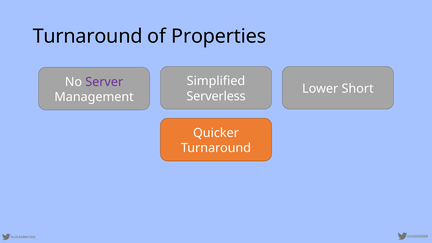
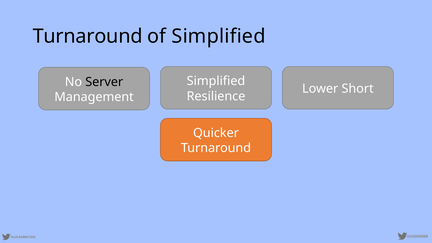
of Properties: Properties -> Simplified (219, 36)
Server colour: purple -> black (104, 82)
Serverless: Serverless -> Resilience (216, 96)
